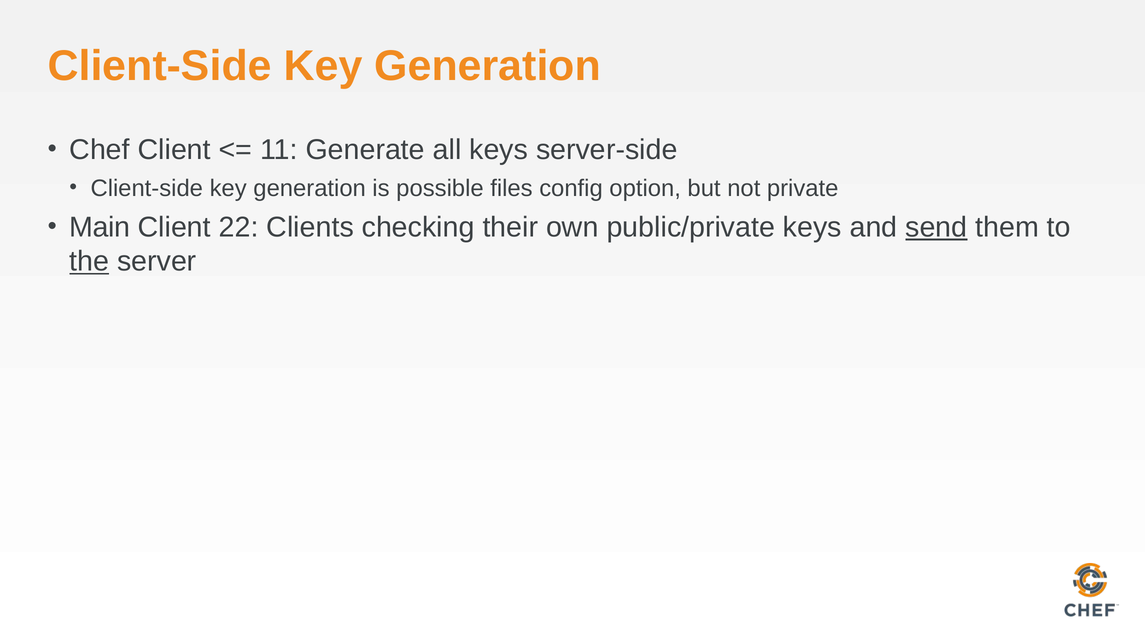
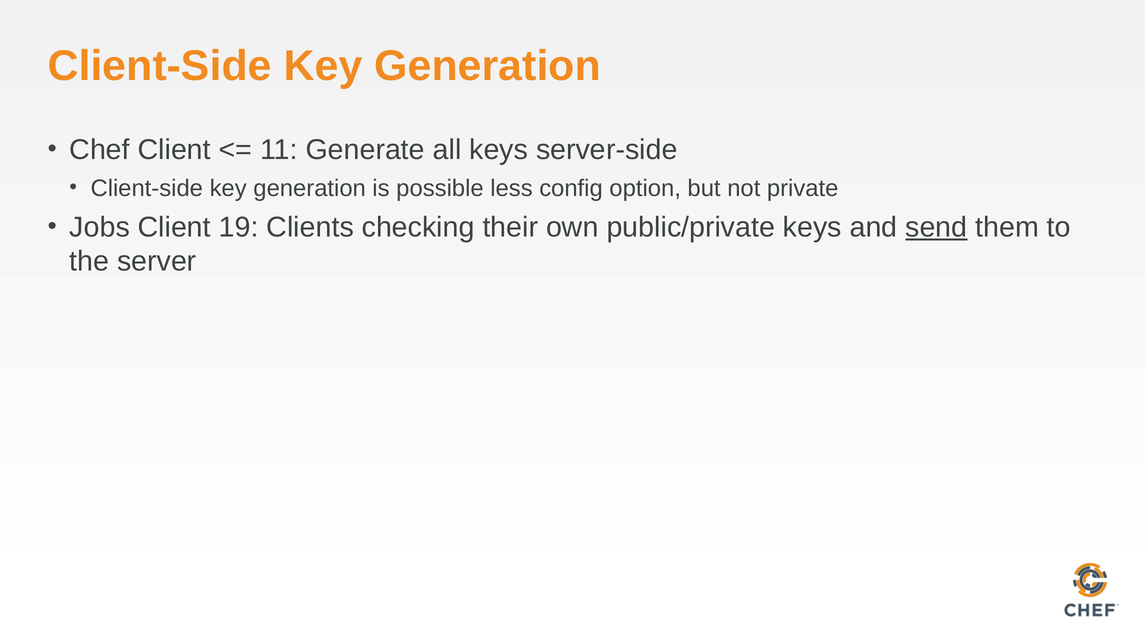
files: files -> less (511, 188)
Main: Main -> Jobs (100, 227)
22: 22 -> 19 (239, 227)
the underline: present -> none (89, 262)
